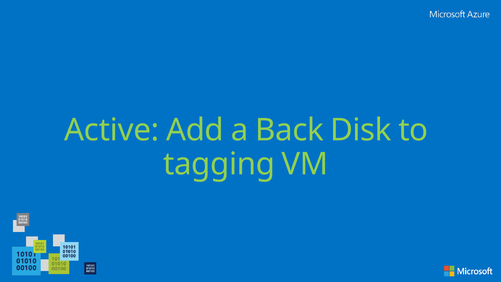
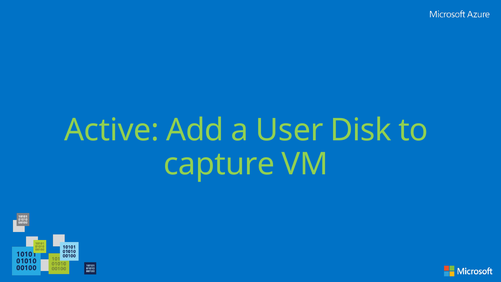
Back: Back -> User (289, 130)
tagging: tagging -> capture (219, 164)
